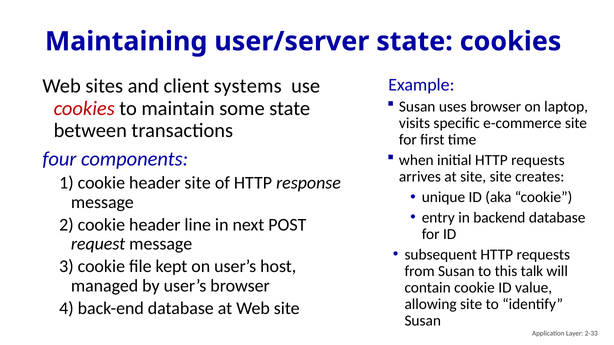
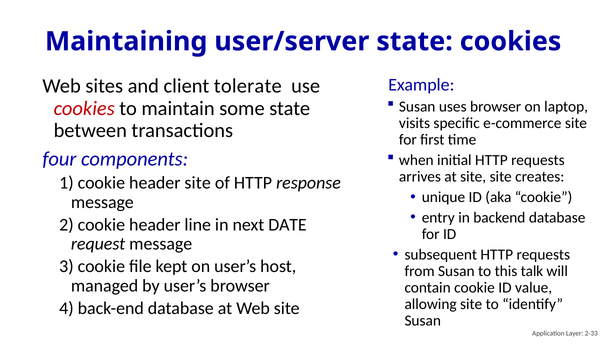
systems: systems -> tolerate (248, 86)
POST: POST -> DATE (287, 225)
